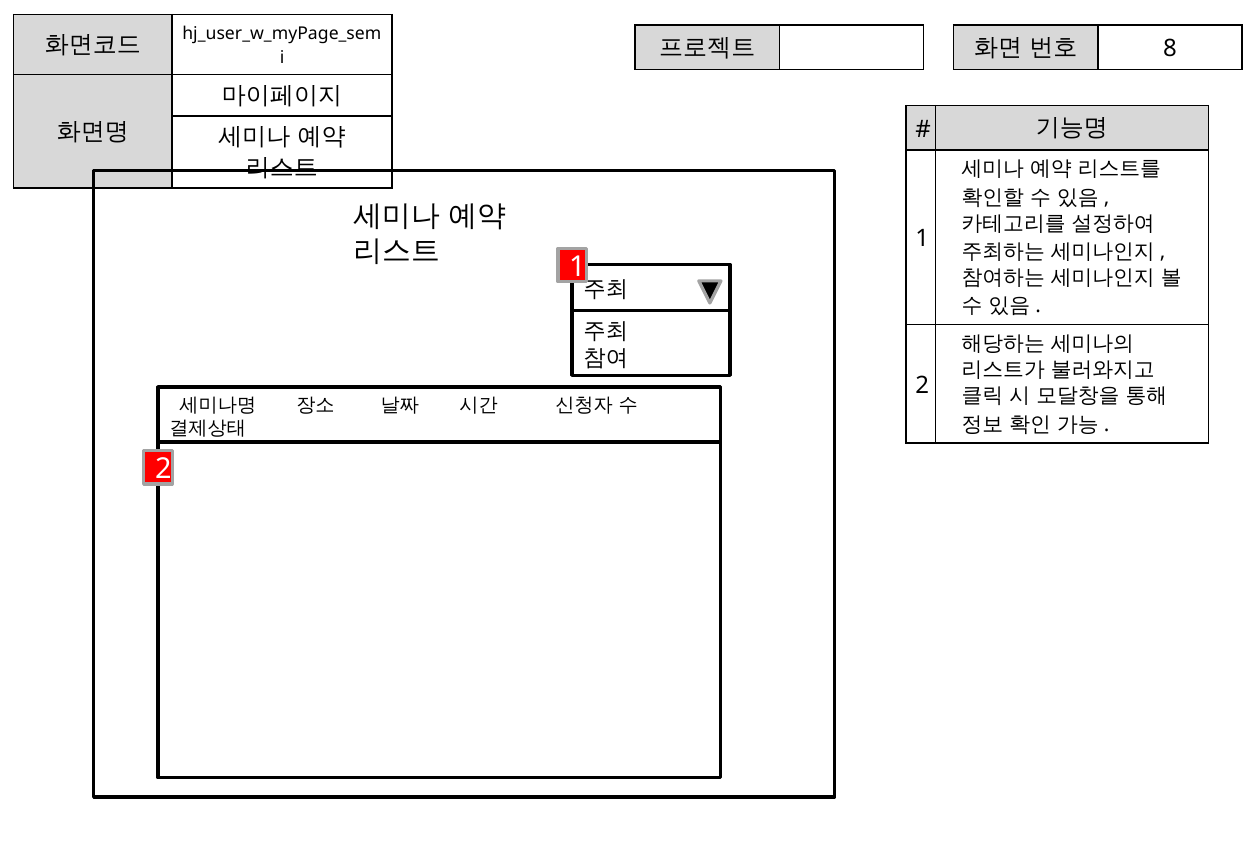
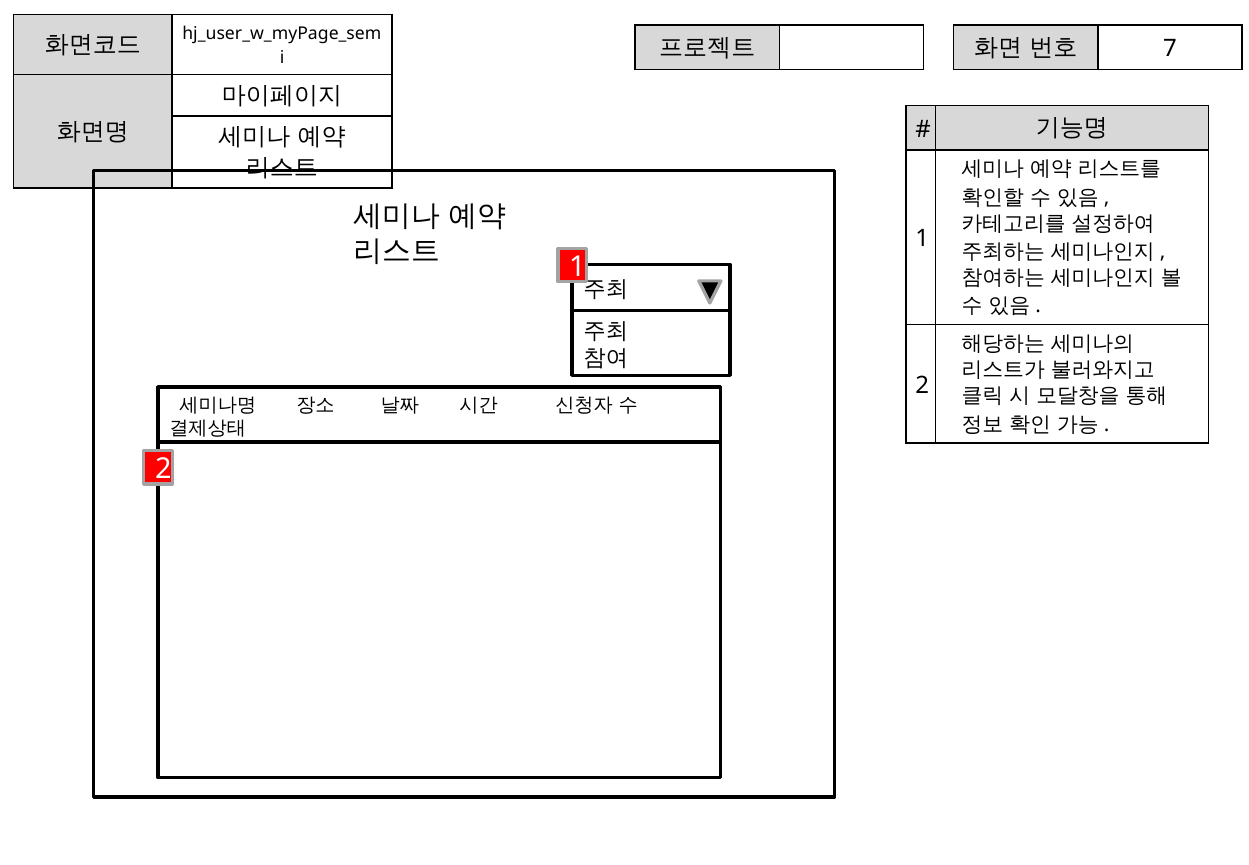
8: 8 -> 7 (1170, 48)
